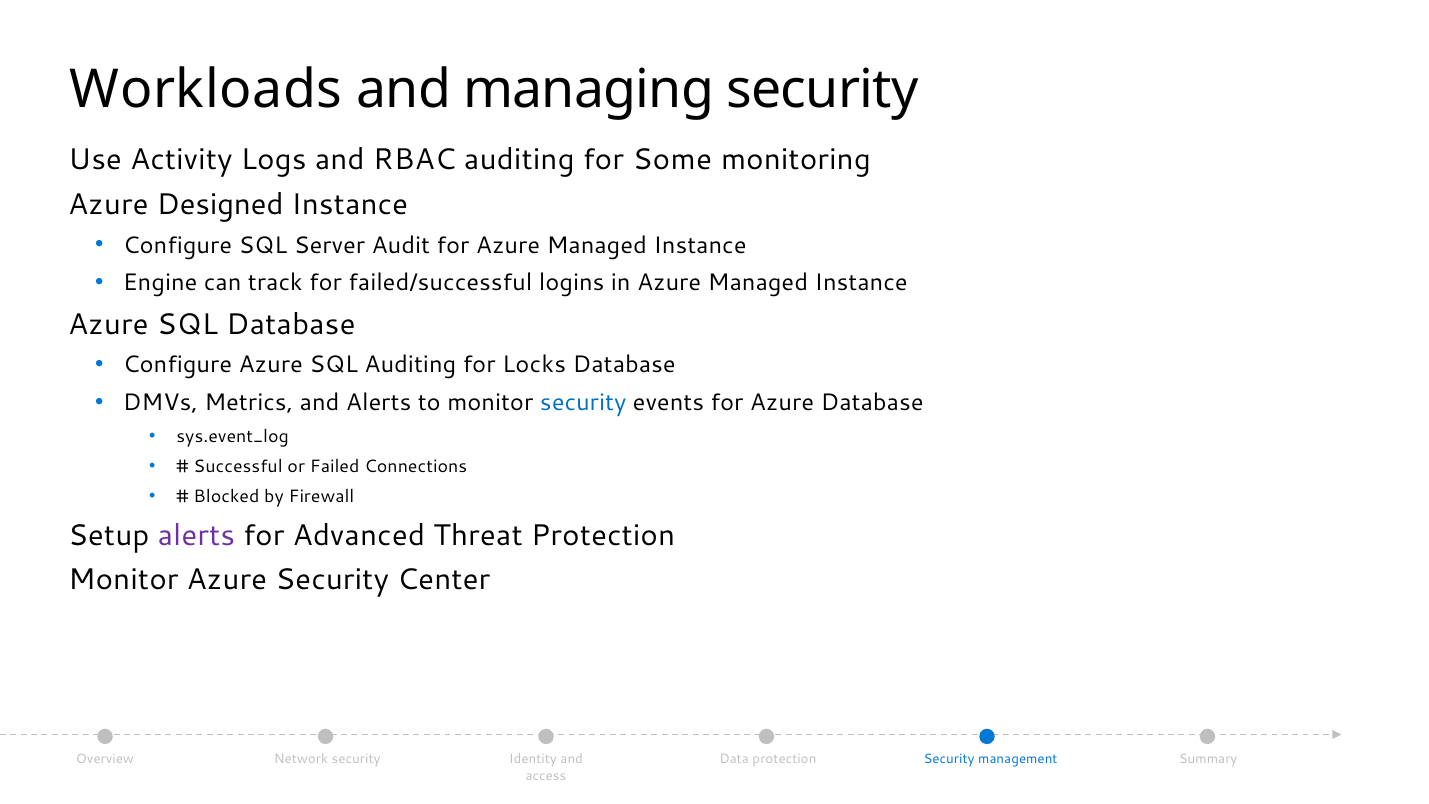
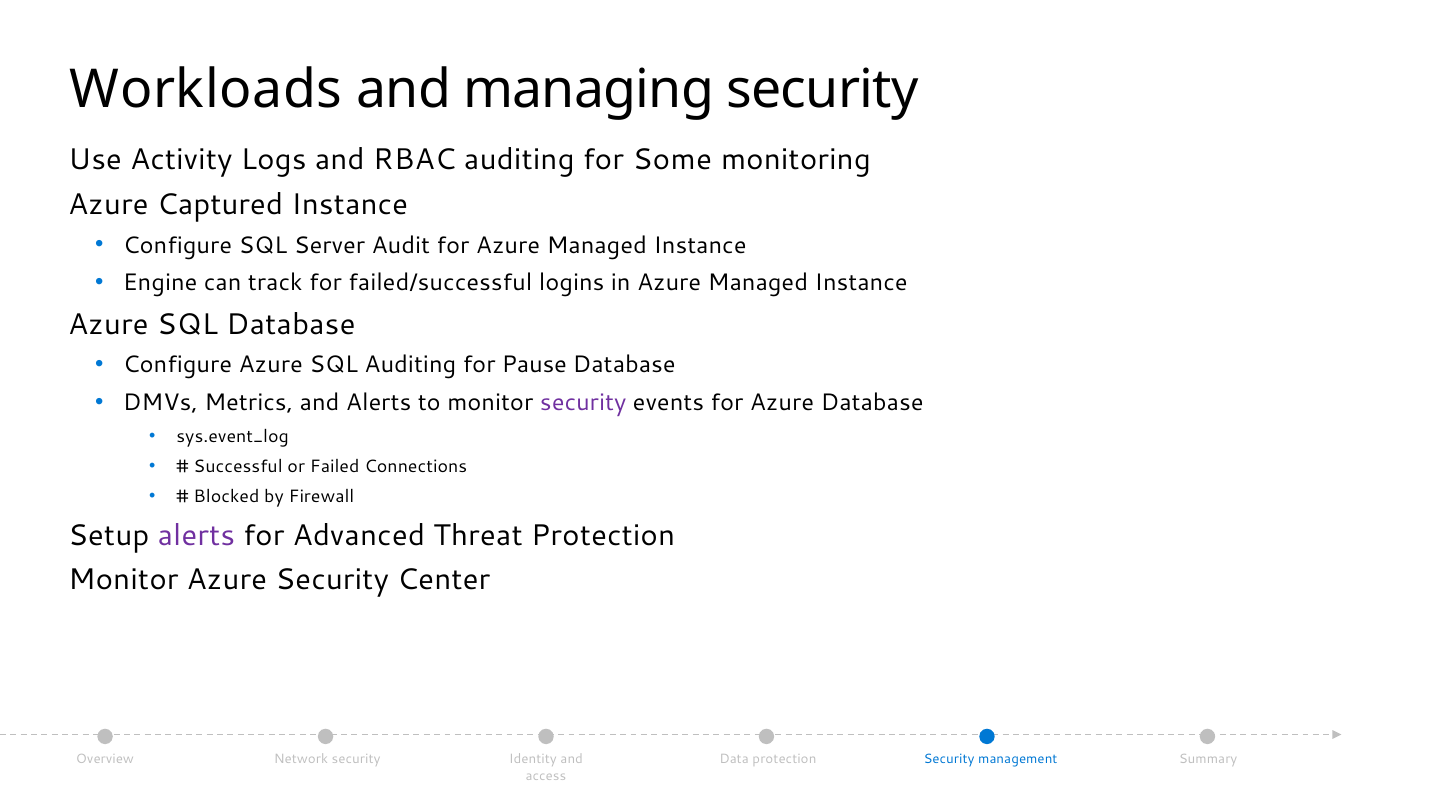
Designed: Designed -> Captured (220, 205)
Locks: Locks -> Pause (534, 365)
security colour: blue -> purple (583, 403)
